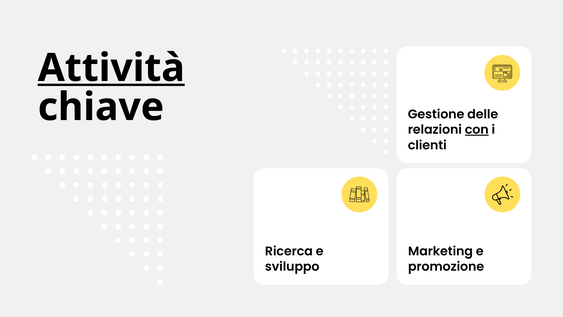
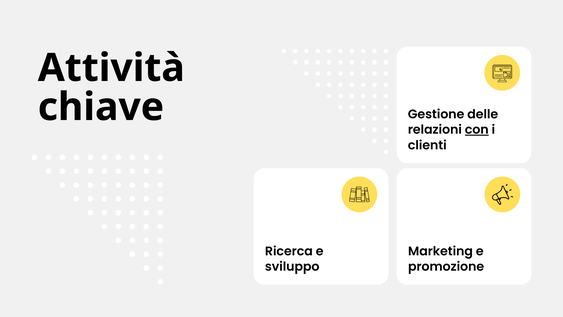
Attività underline: present -> none (111, 68)
